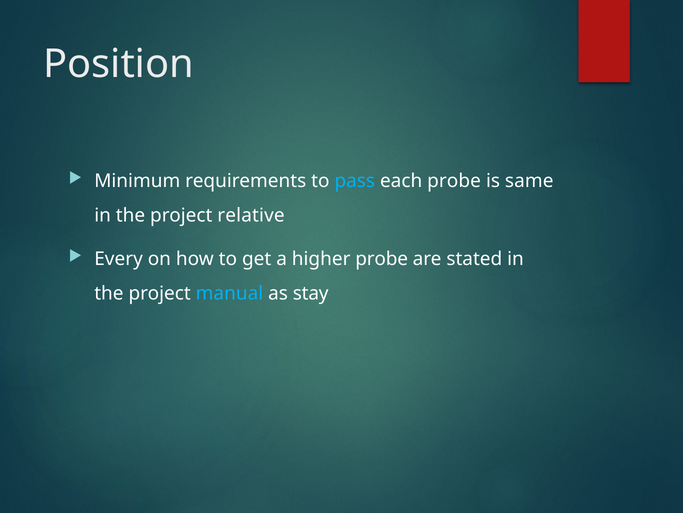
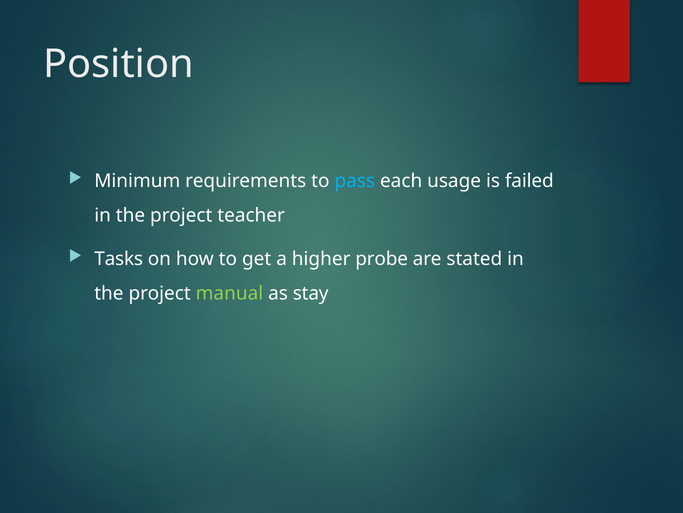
each probe: probe -> usage (454, 181)
same: same -> failed (529, 181)
relative: relative -> teacher (251, 215)
Every: Every -> Tasks (119, 259)
manual colour: light blue -> light green (229, 293)
